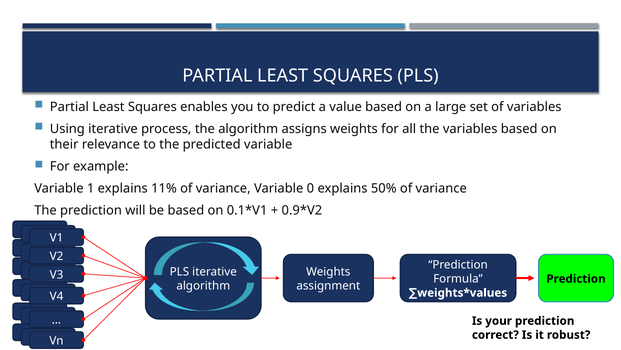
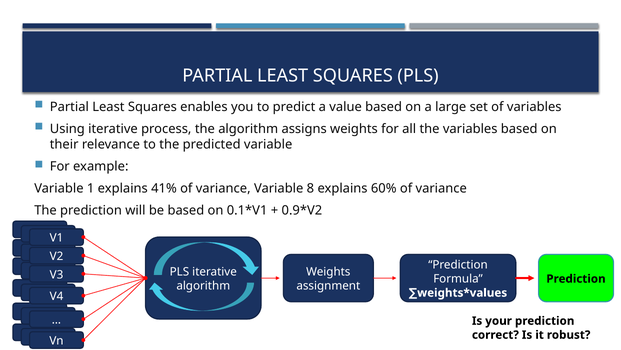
11%: 11% -> 41% (164, 188)
0: 0 -> 8 (310, 188)
50%: 50% -> 60% (384, 188)
